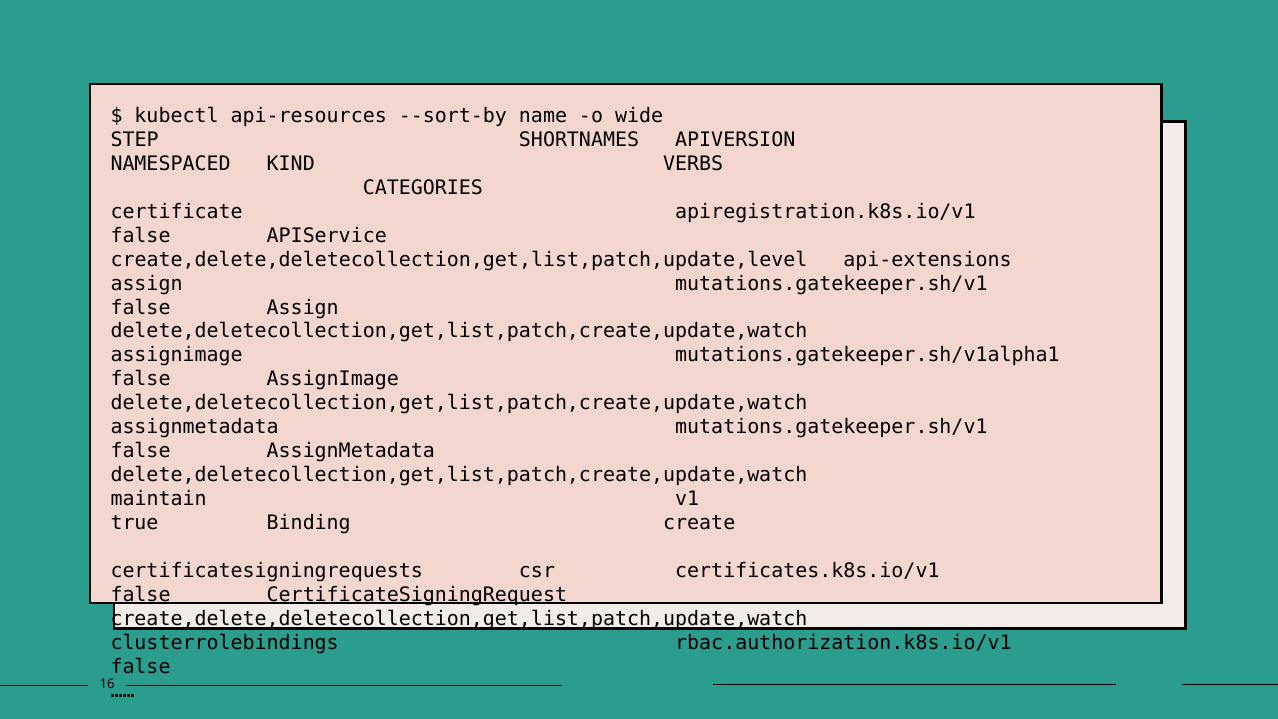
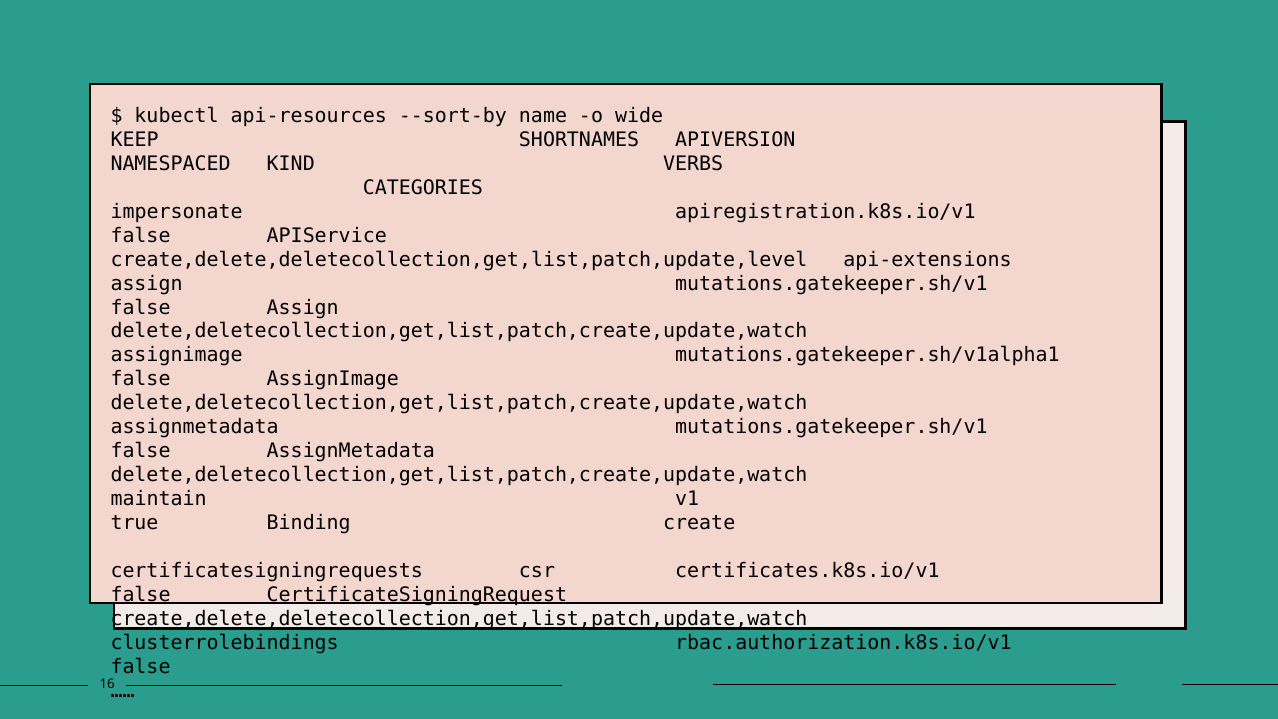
STEP: STEP -> KEEP (135, 140)
certificate: certificate -> impersonate (177, 212)
